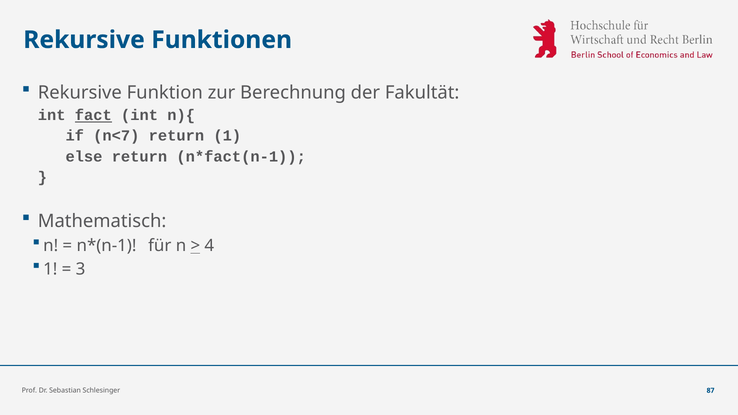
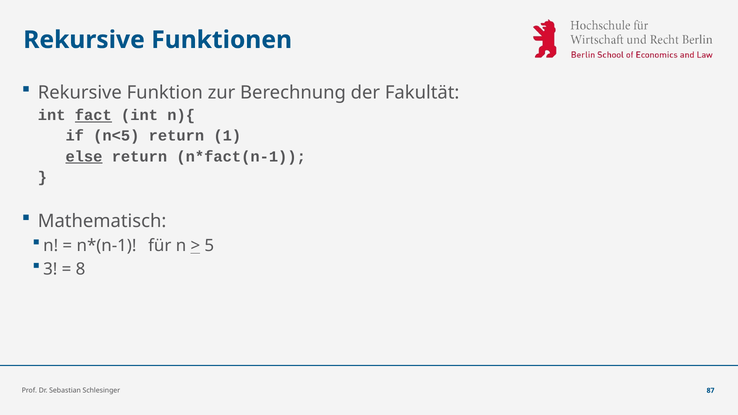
n<7: n<7 -> n<5 (116, 136)
else underline: none -> present (84, 156)
4: 4 -> 5 (209, 246)
1: 1 -> 3 (50, 269)
3: 3 -> 8 (81, 269)
